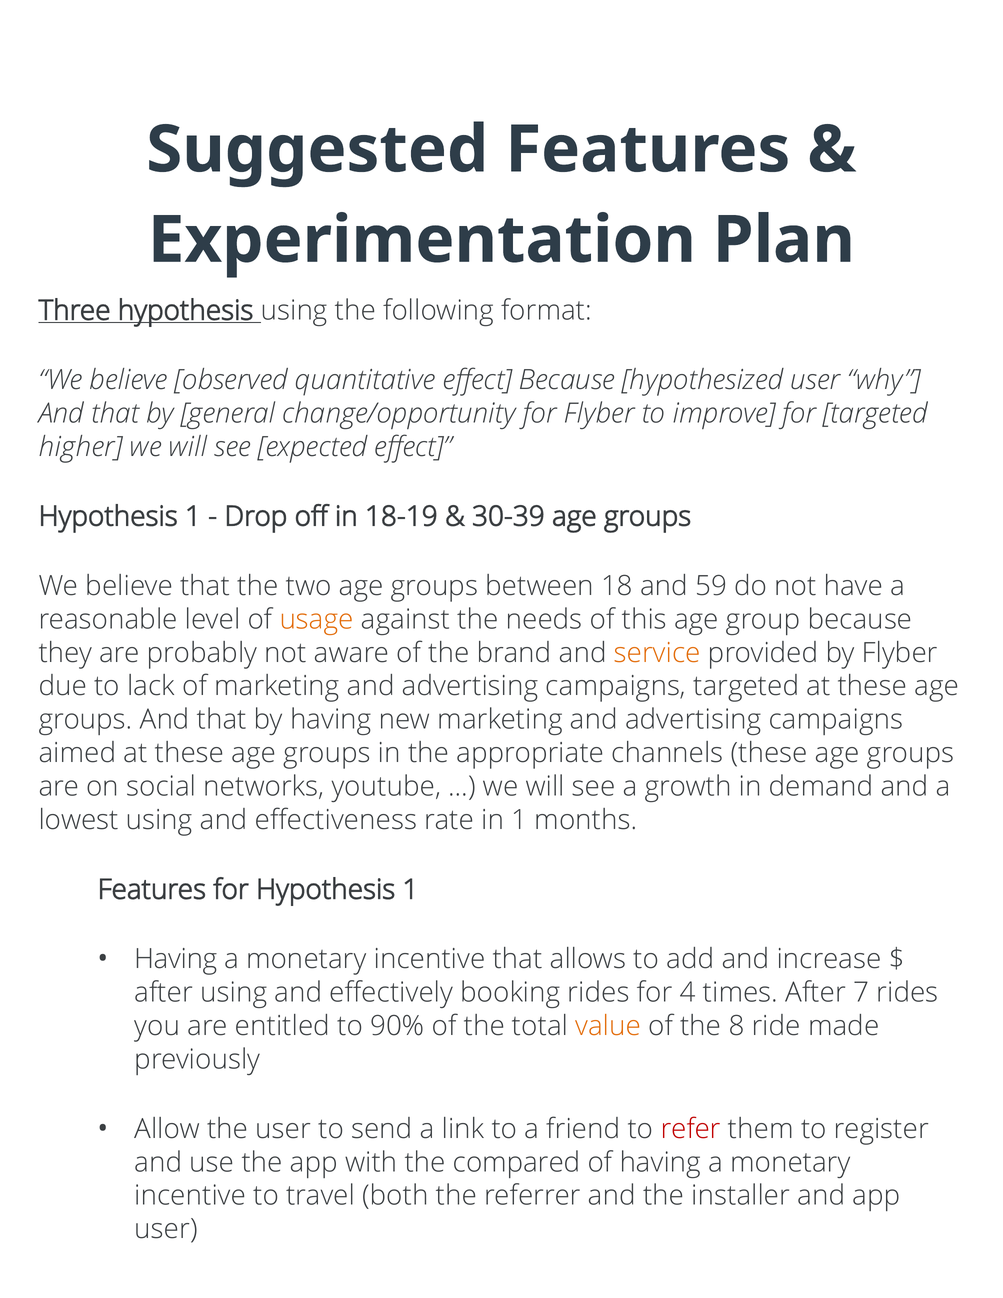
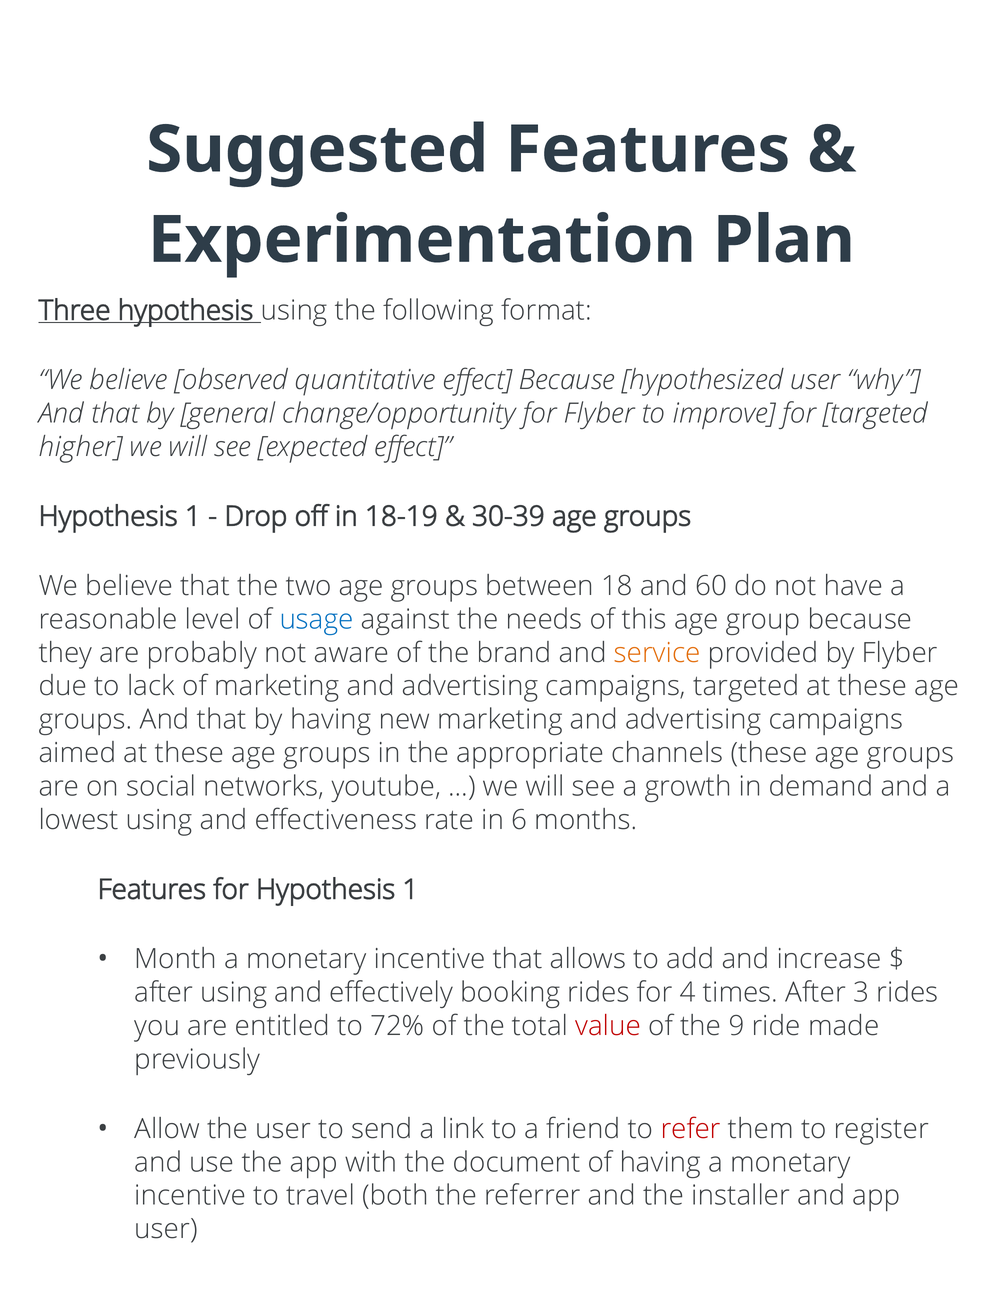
59: 59 -> 60 (711, 586)
usage colour: orange -> blue (317, 619)
in 1: 1 -> 6 (519, 820)
Having: Having -> Month (176, 959)
7: 7 -> 3 (861, 993)
90%: 90% -> 72% (397, 1026)
value colour: orange -> red (608, 1026)
8: 8 -> 9 (736, 1026)
compared: compared -> document (517, 1162)
